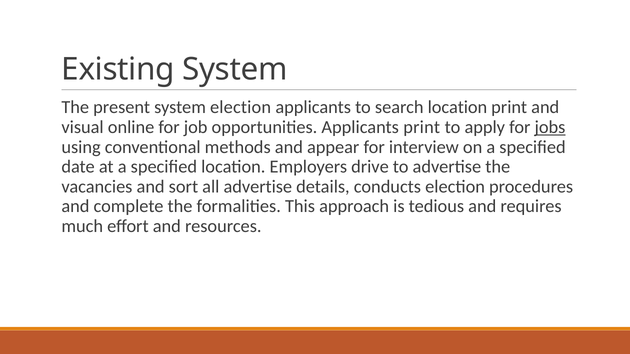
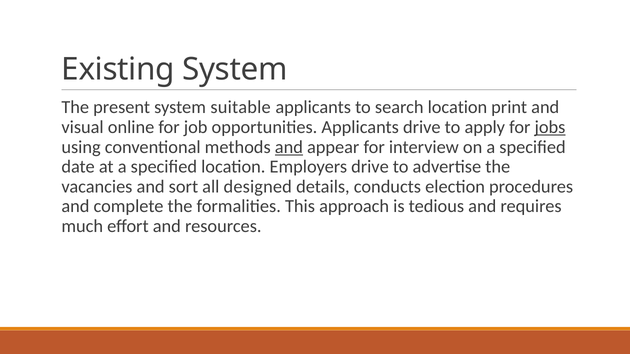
system election: election -> suitable (241, 108)
Applicants print: print -> drive (422, 127)
and underline: none -> present (289, 147)
all advertise: advertise -> designed (258, 187)
